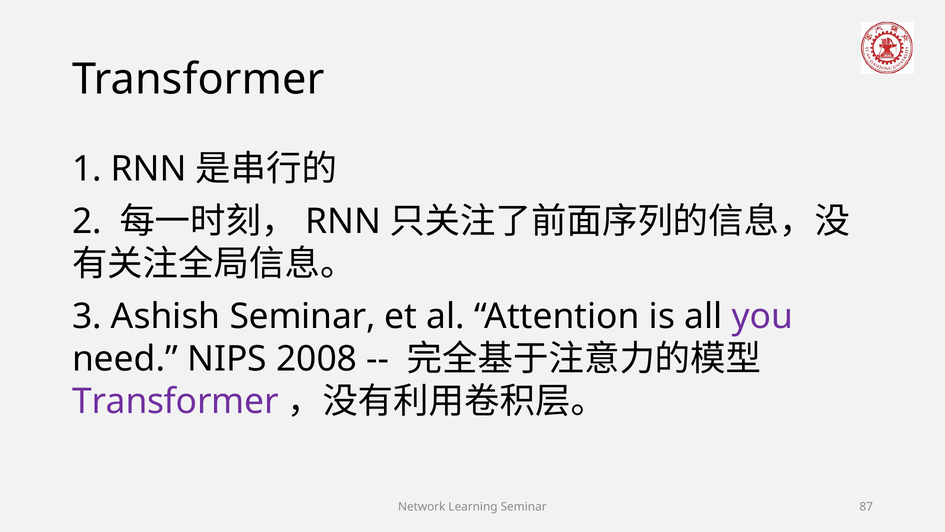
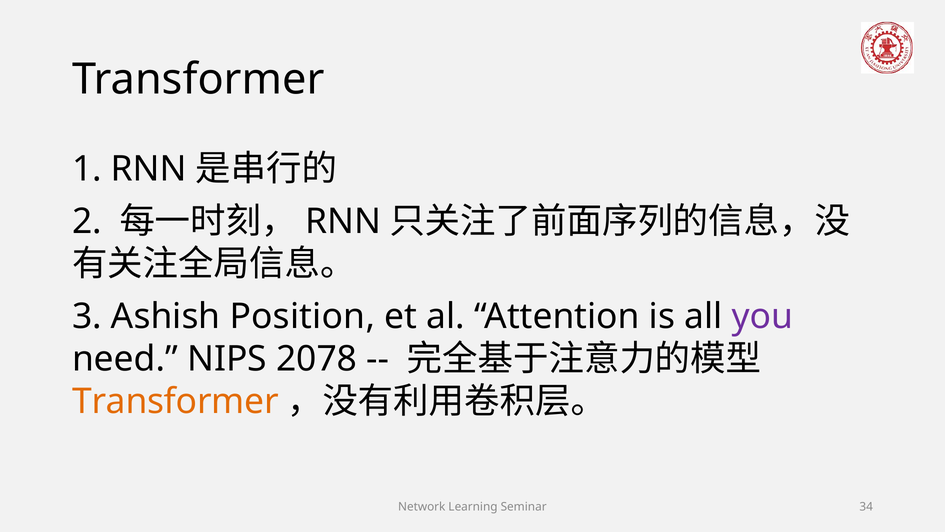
Ashish Seminar: Seminar -> Position (302, 316)
2008: 2008 -> 2078 (317, 359)
Transformer colour: purple -> orange (175, 401)
87: 87 -> 34 (866, 507)
